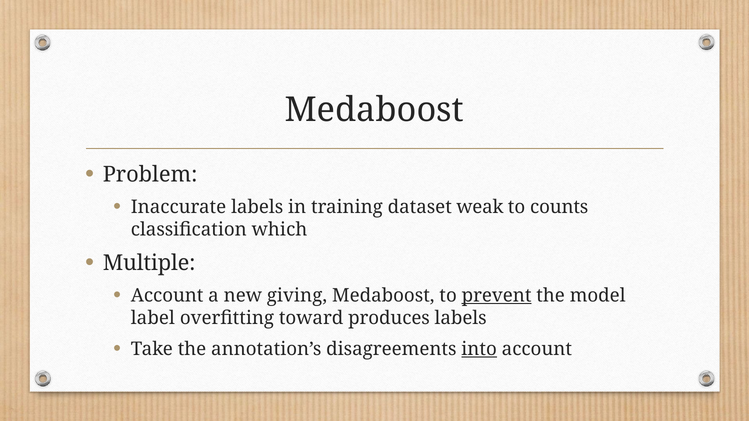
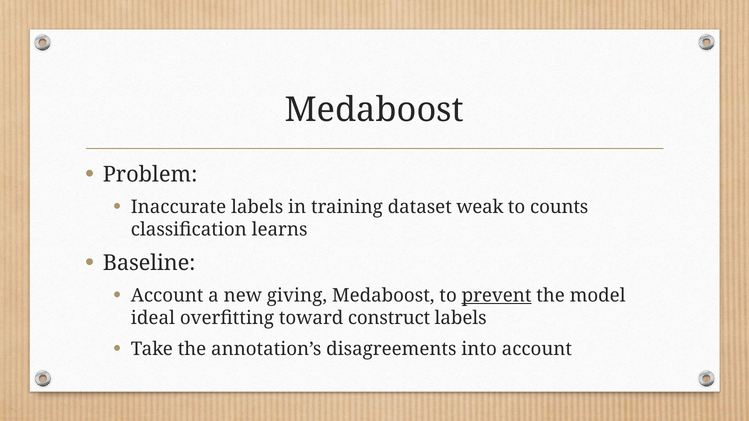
which: which -> learns (280, 230)
Multiple: Multiple -> Baseline (149, 263)
label: label -> ideal (153, 318)
produces: produces -> construct (389, 318)
into underline: present -> none (479, 349)
